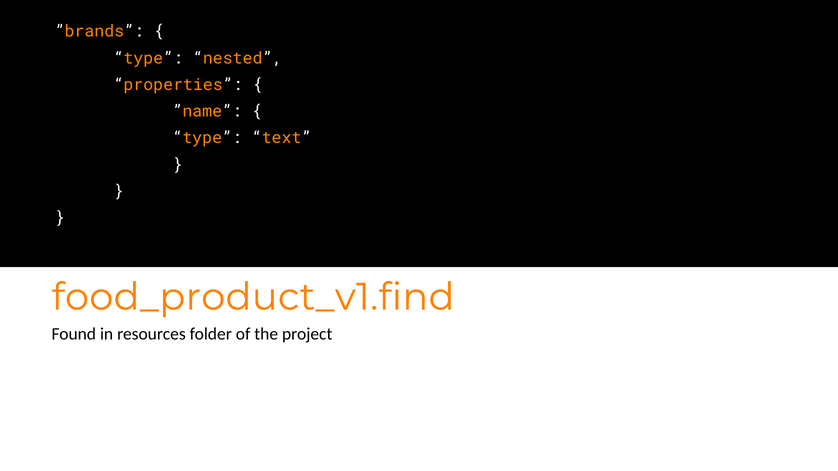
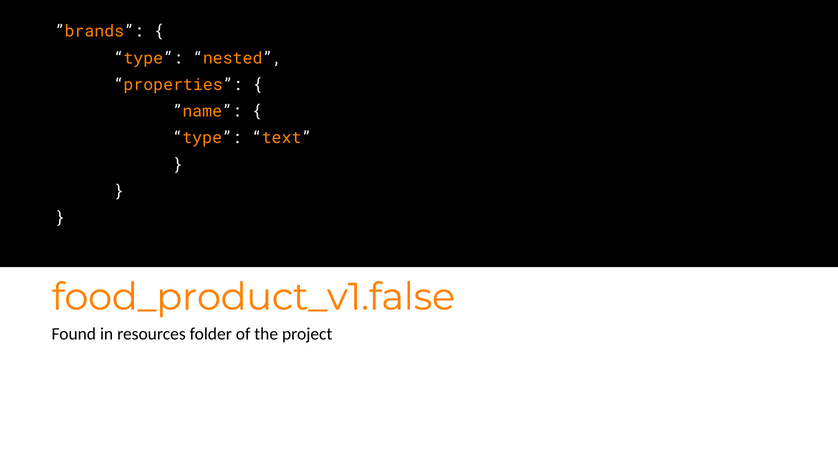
food_product_v1.find: food_product_v1.find -> food_product_v1.false (253, 297)
